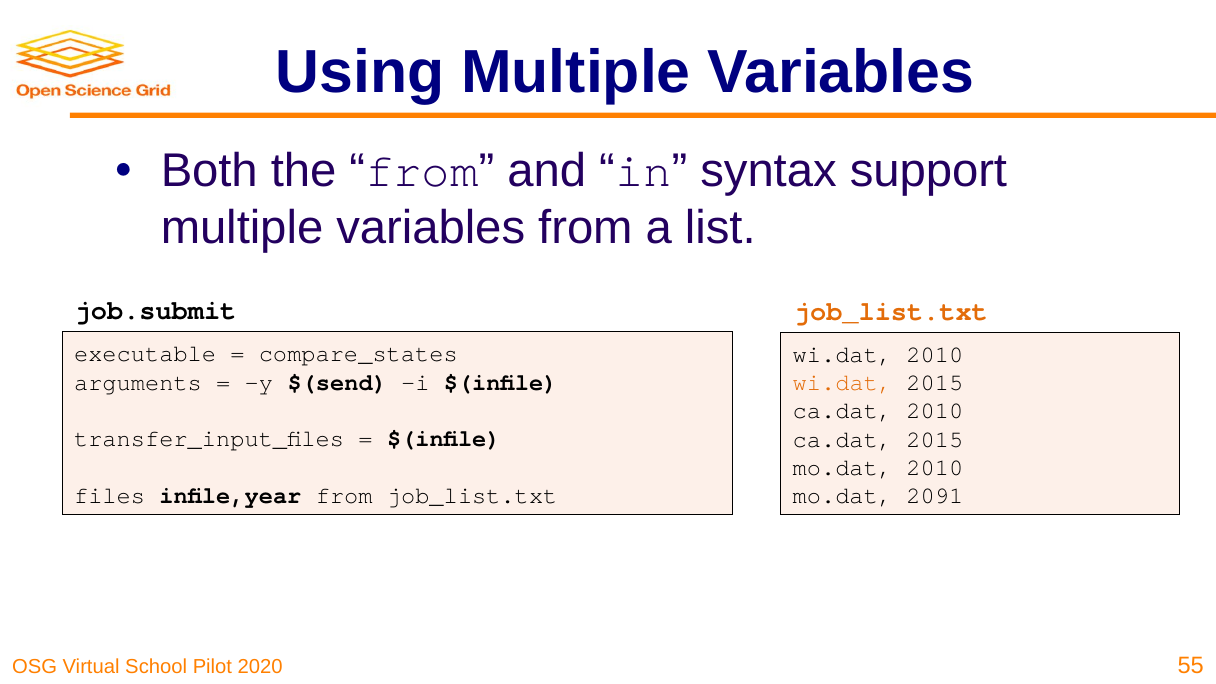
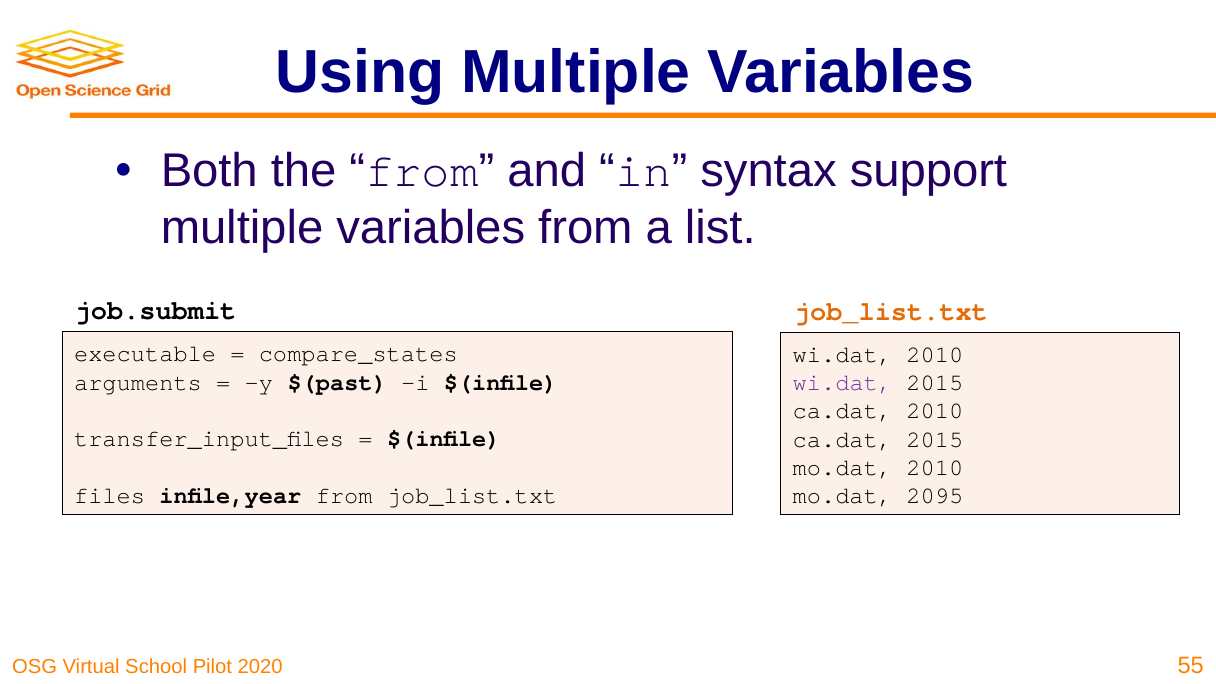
$(send: $(send -> $(past (337, 382)
wi.dat colour: orange -> purple (842, 383)
2091: 2091 -> 2095 (935, 496)
